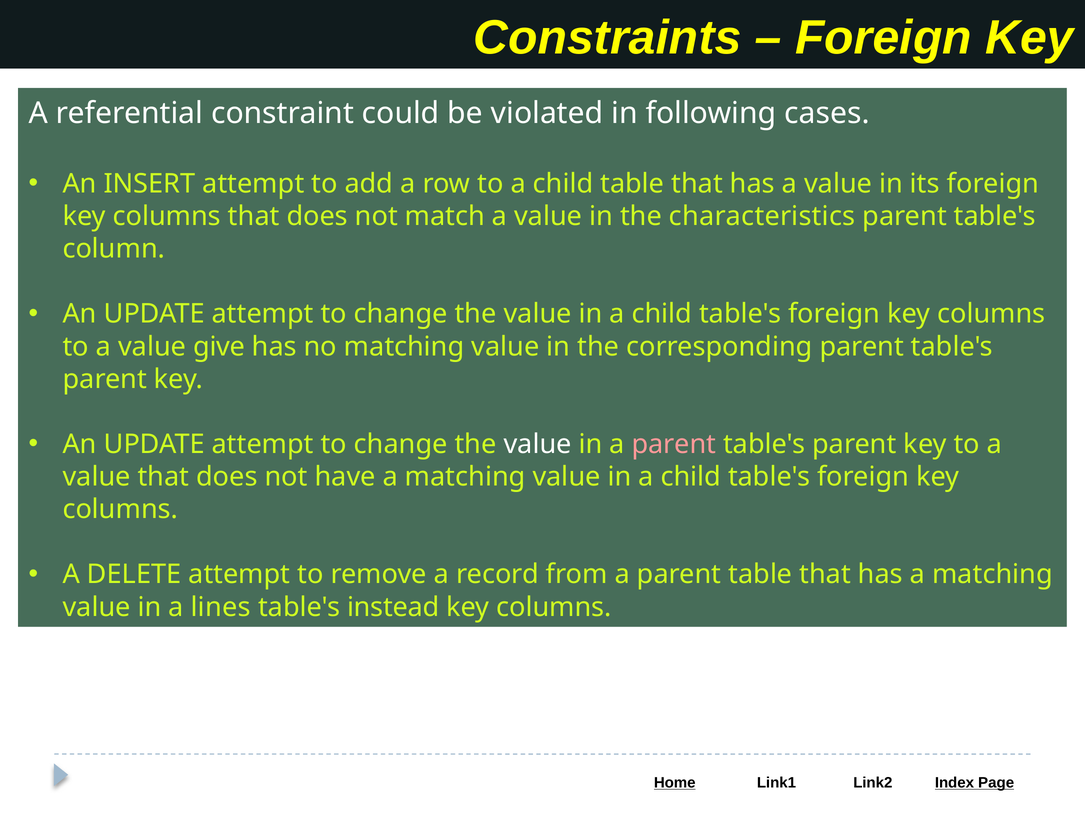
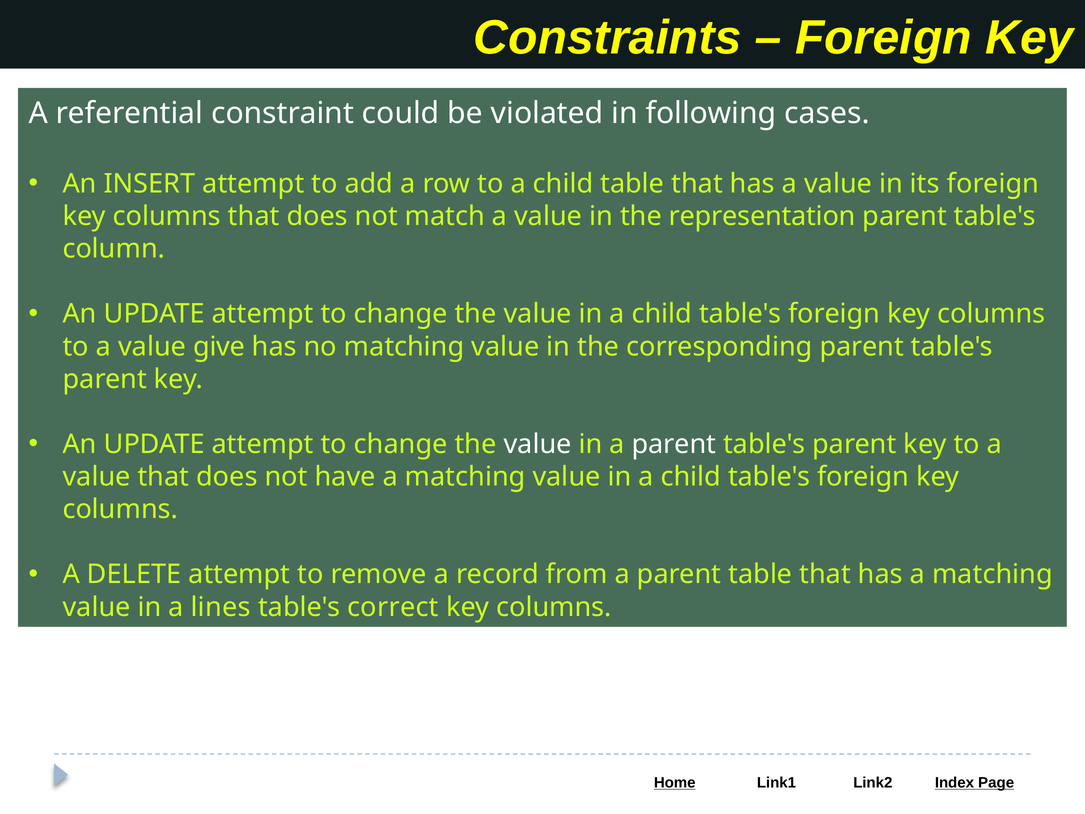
characteristics: characteristics -> representation (762, 216)
parent colour: pink -> white (674, 444)
instead: instead -> correct (393, 607)
